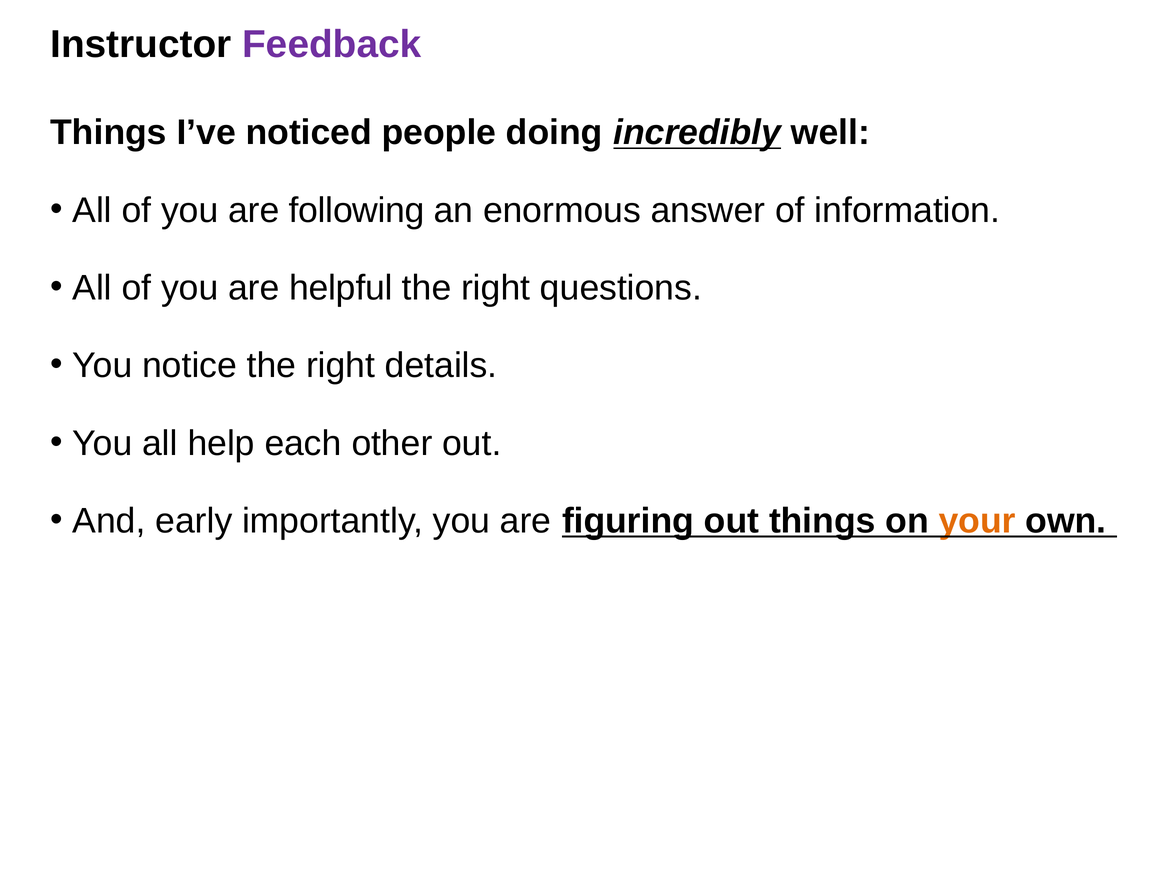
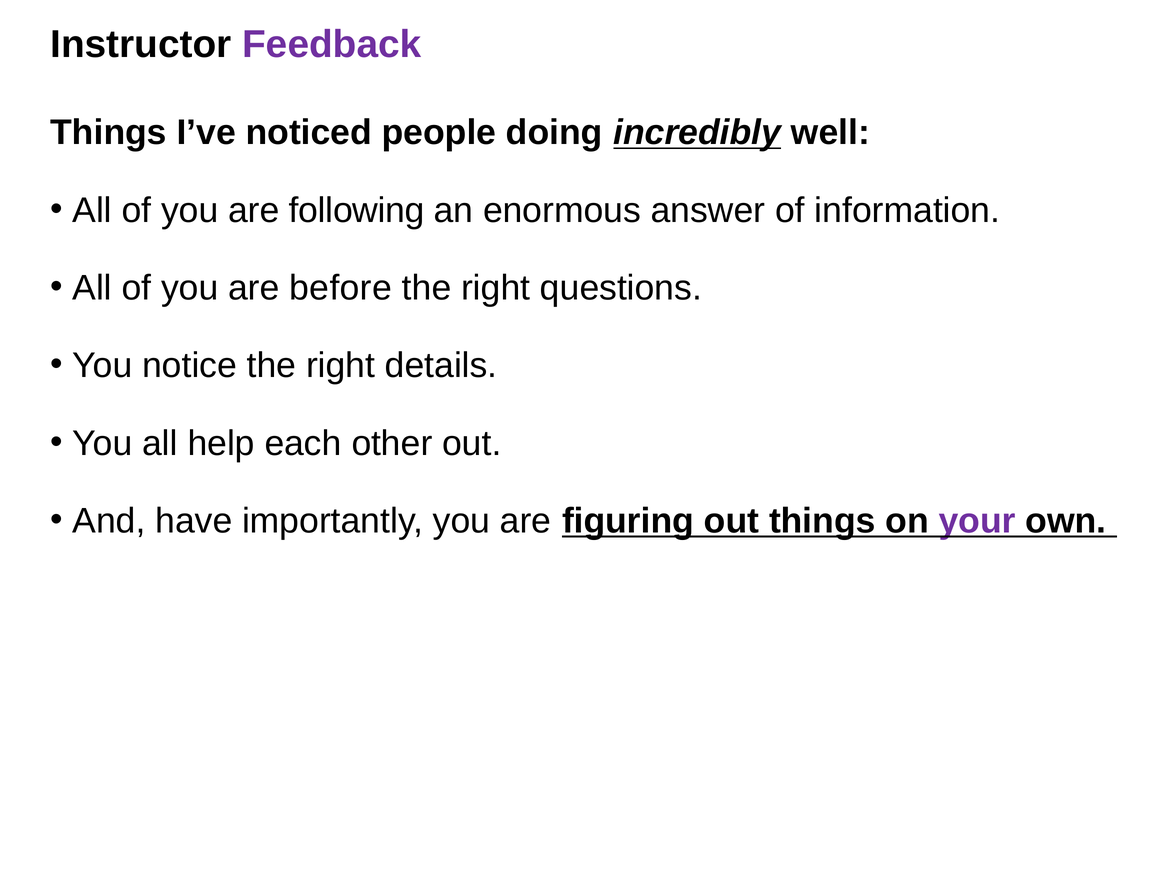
helpful: helpful -> before (341, 288)
early: early -> have (194, 521)
your colour: orange -> purple (977, 521)
